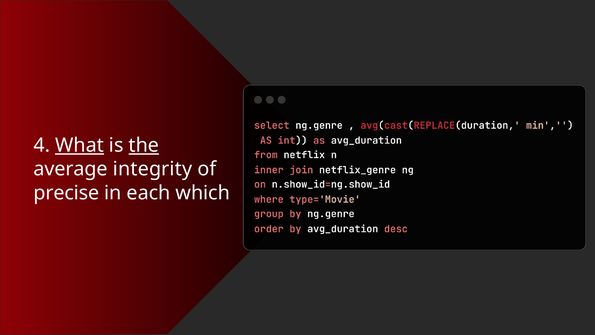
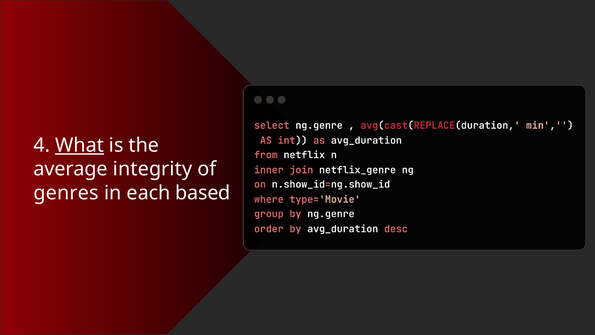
the underline: present -> none (144, 145)
precise: precise -> genres (66, 193)
which: which -> based (203, 193)
